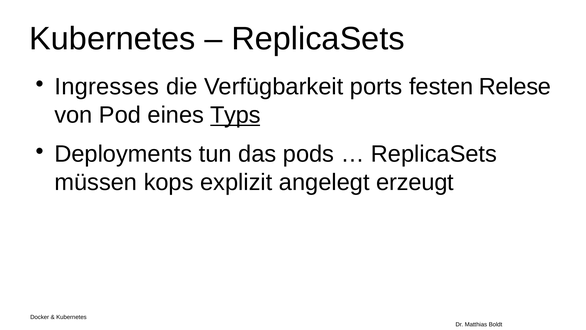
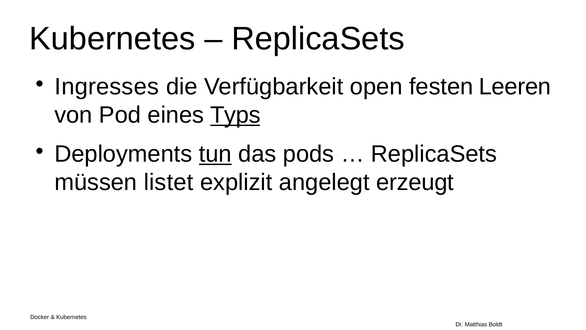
ports: ports -> open (376, 87)
Relese: Relese -> Leeren (515, 87)
tun underline: none -> present (215, 154)
kops: kops -> listet (169, 182)
